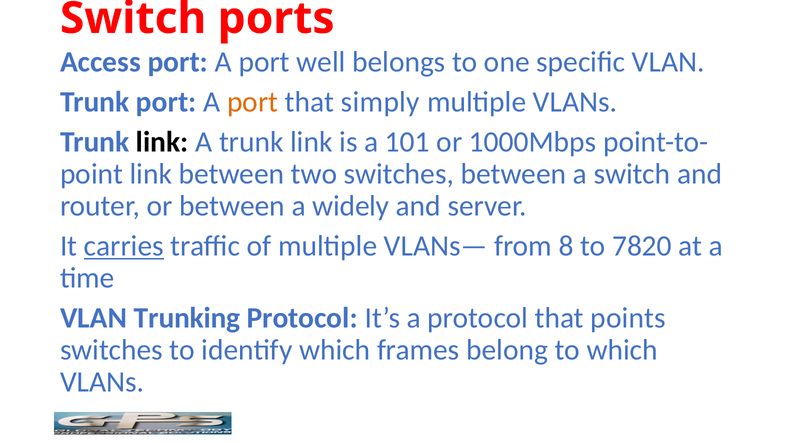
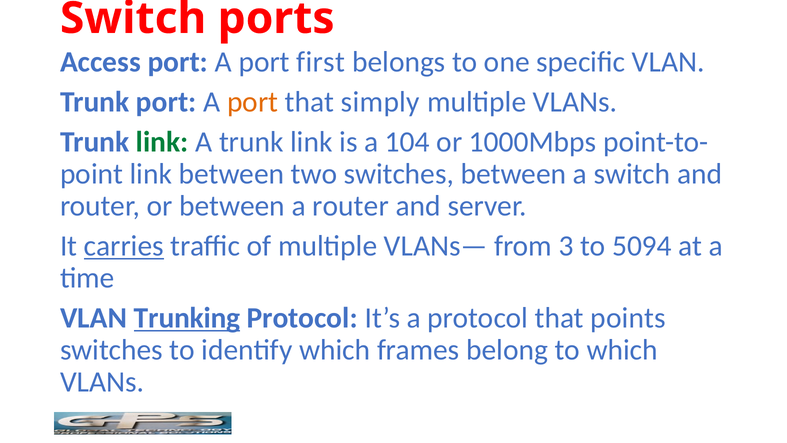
well: well -> first (321, 62)
link colour: black -> green (162, 142)
101: 101 -> 104 (407, 142)
a widely: widely -> router (351, 206)
8: 8 -> 3 (566, 246)
7820: 7820 -> 5094 (642, 246)
Trunking underline: none -> present (187, 318)
